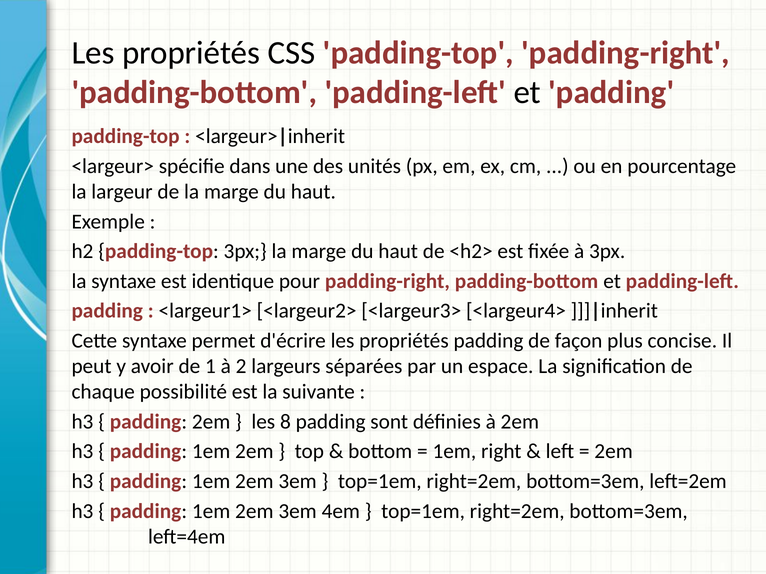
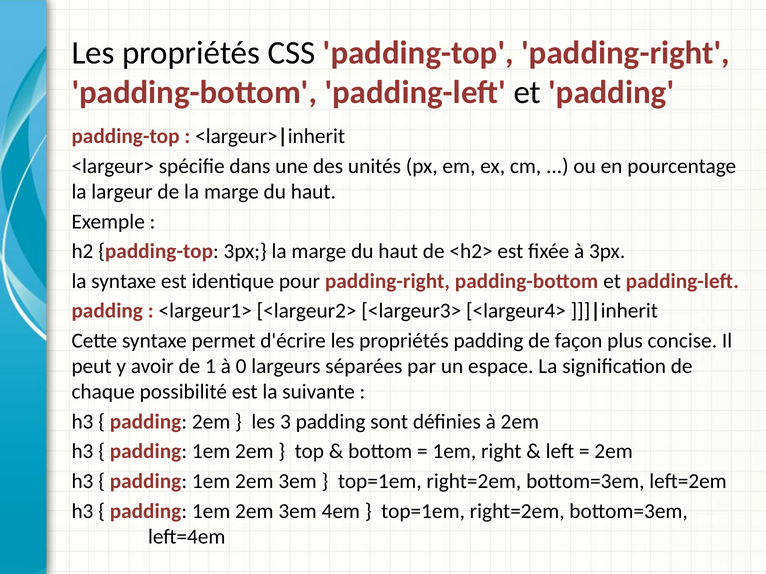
2: 2 -> 0 (241, 367)
8: 8 -> 3 (285, 422)
